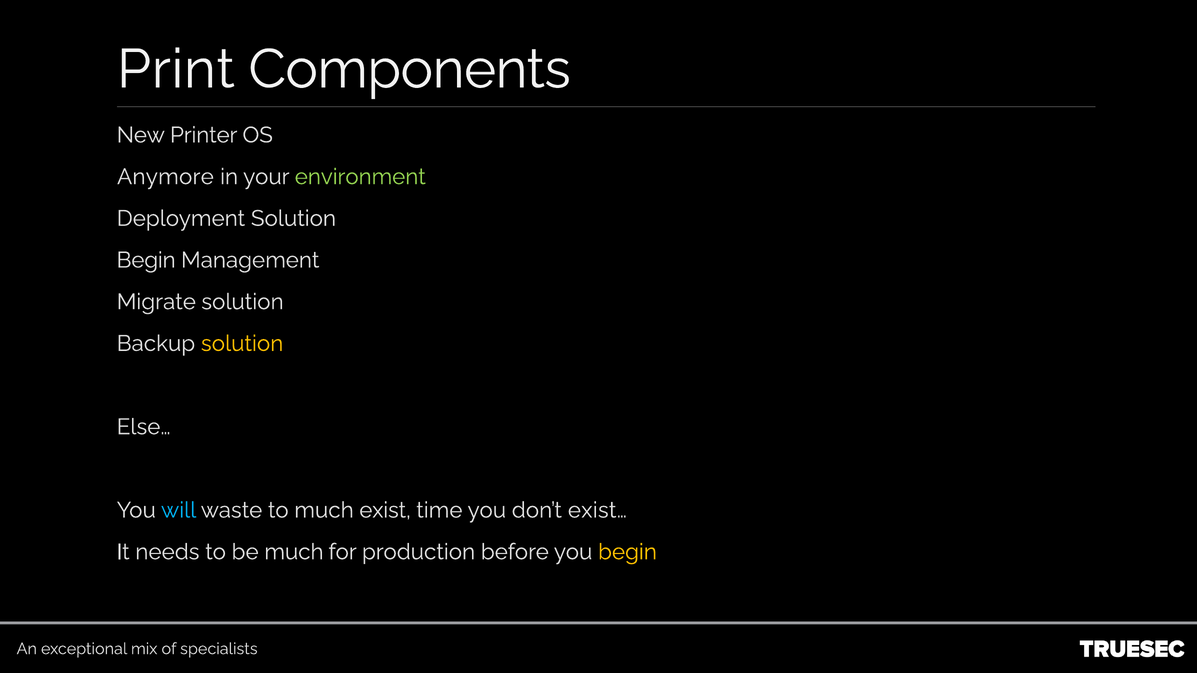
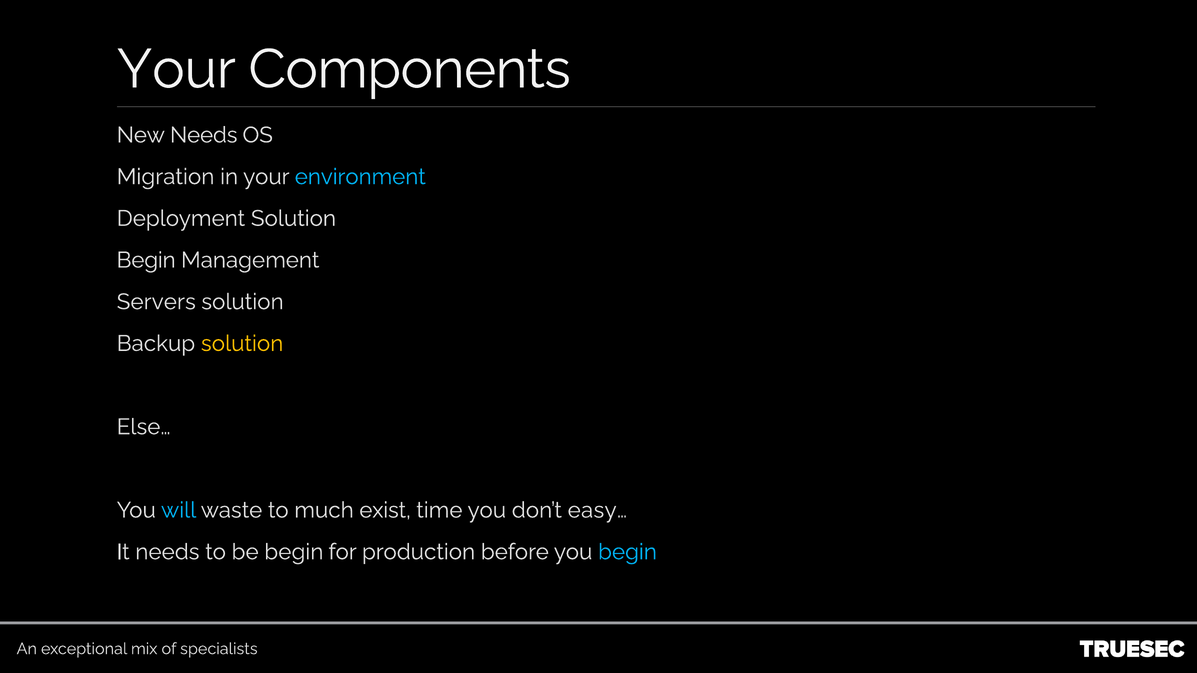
Print: Print -> Your (176, 69)
New Printer: Printer -> Needs (204, 135)
Anymore: Anymore -> Migration (166, 177)
environment colour: light green -> light blue (360, 177)
Migrate: Migrate -> Servers (156, 302)
exist…: exist… -> easy… (597, 510)
be much: much -> begin (294, 552)
begin colour: yellow -> light blue (627, 552)
